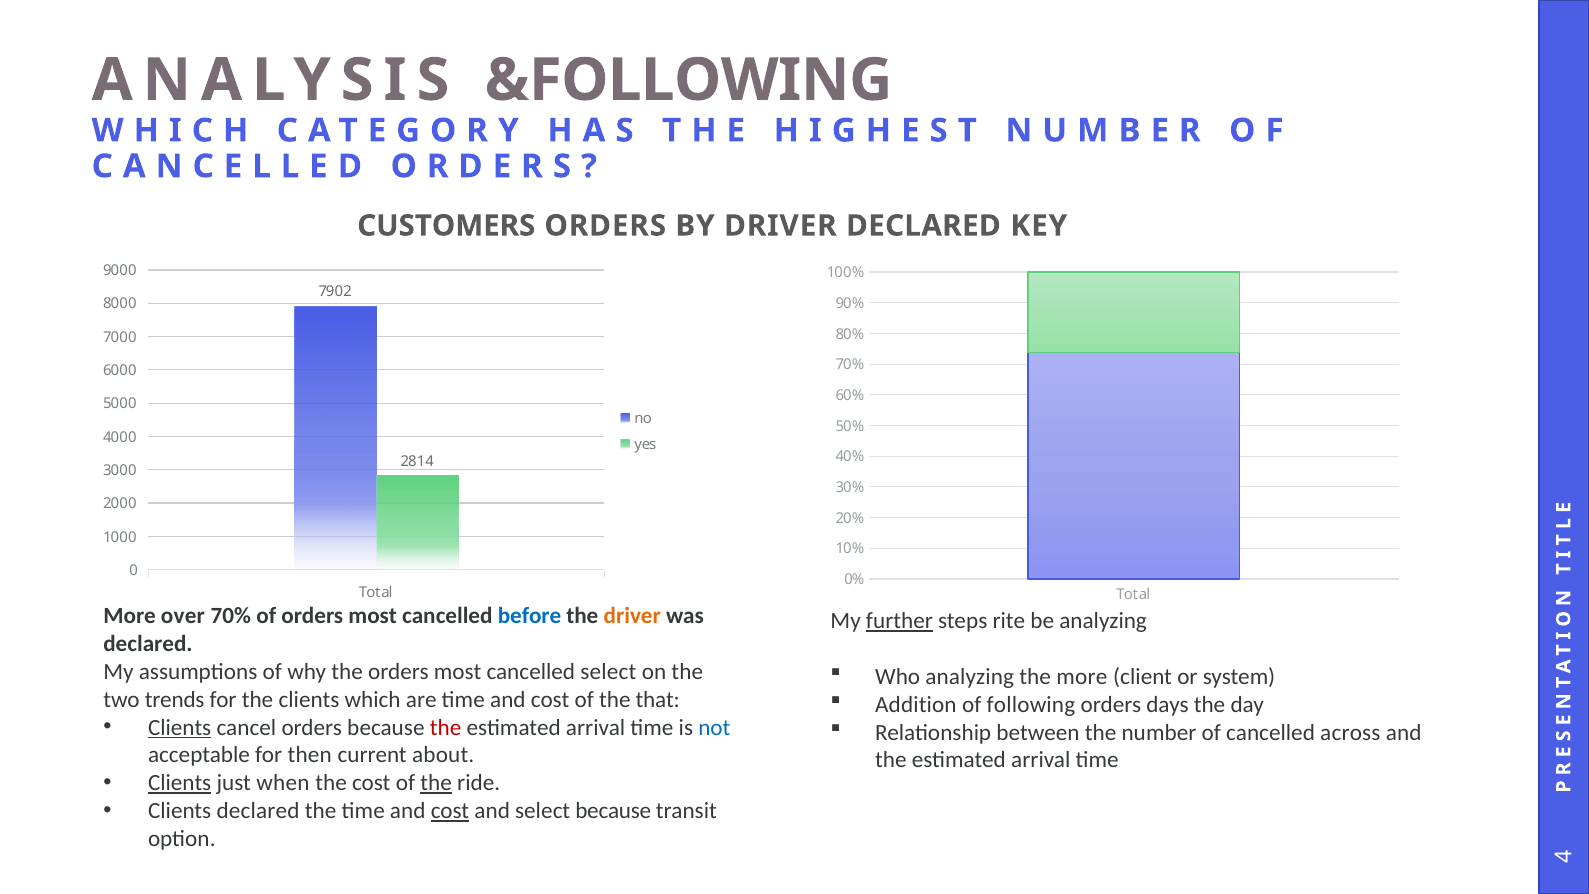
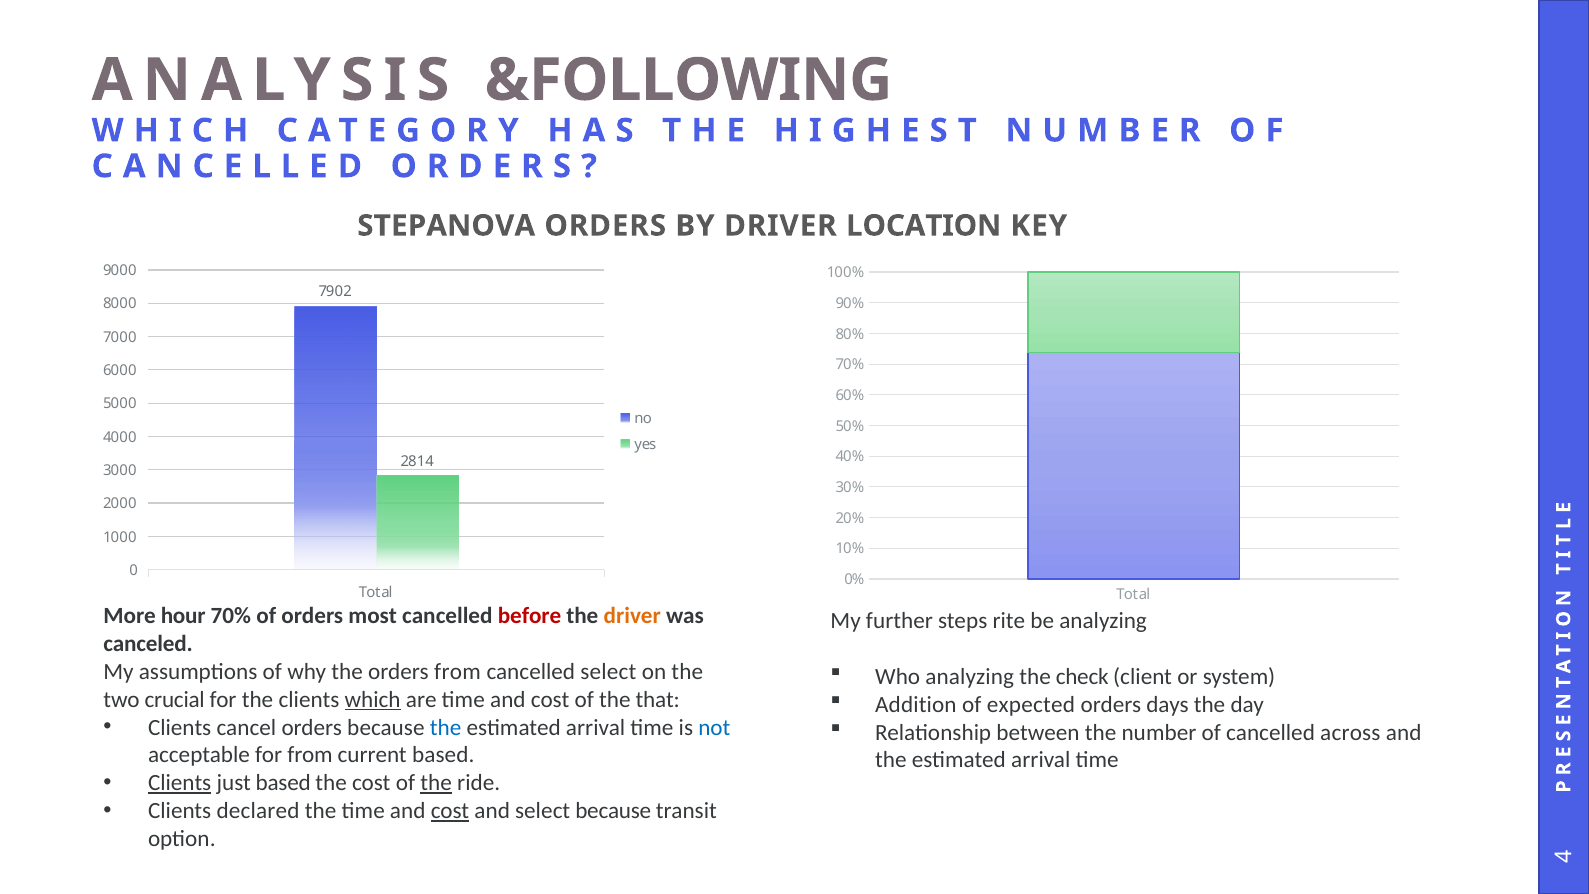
CUSTOMERS: CUSTOMERS -> STEPANOVA (446, 226)
DRIVER DECLARED: DECLARED -> LOCATION (924, 226)
over: over -> hour (183, 616)
before colour: blue -> red (530, 616)
further underline: present -> none (899, 621)
declared: declared -> canceled (148, 644)
the orders most: most -> from (458, 672)
the more: more -> check (1082, 677)
trends: trends -> crucial (175, 699)
which underline: none -> present (373, 699)
following: following -> expected (1031, 704)
Clients underline: present -> none (180, 727)
the colour: red -> blue (446, 727)
for then: then -> from (310, 755)
current about: about -> based (443, 755)
just when: when -> based (283, 783)
